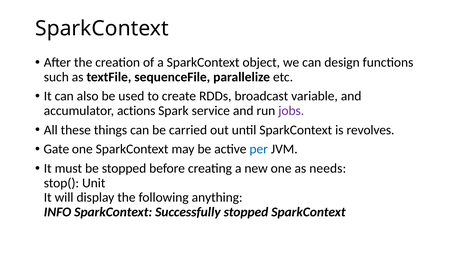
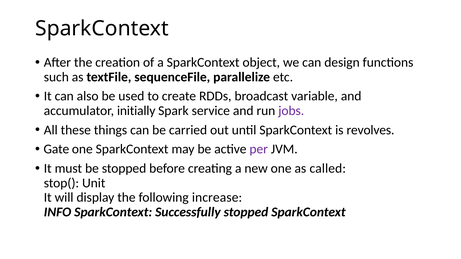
actions: actions -> initially (136, 111)
per colour: blue -> purple (259, 149)
needs: needs -> called (328, 169)
anything: anything -> increase (217, 198)
